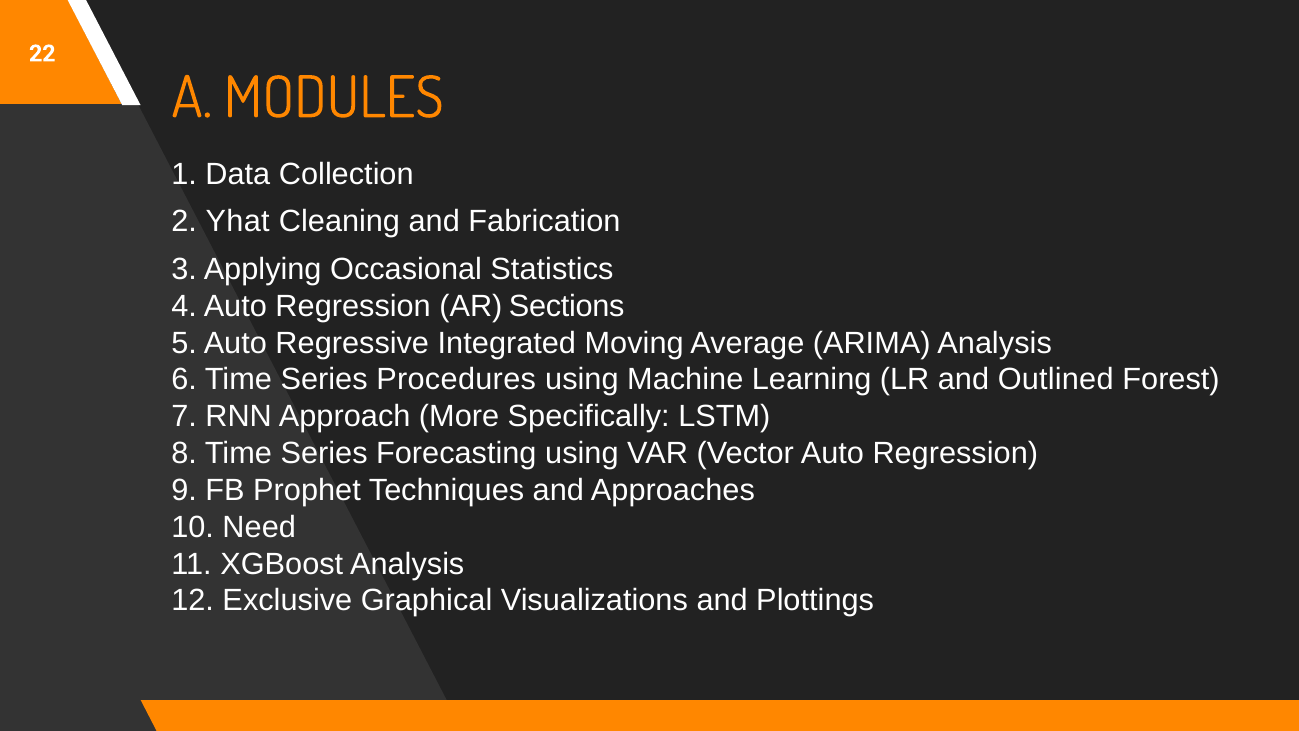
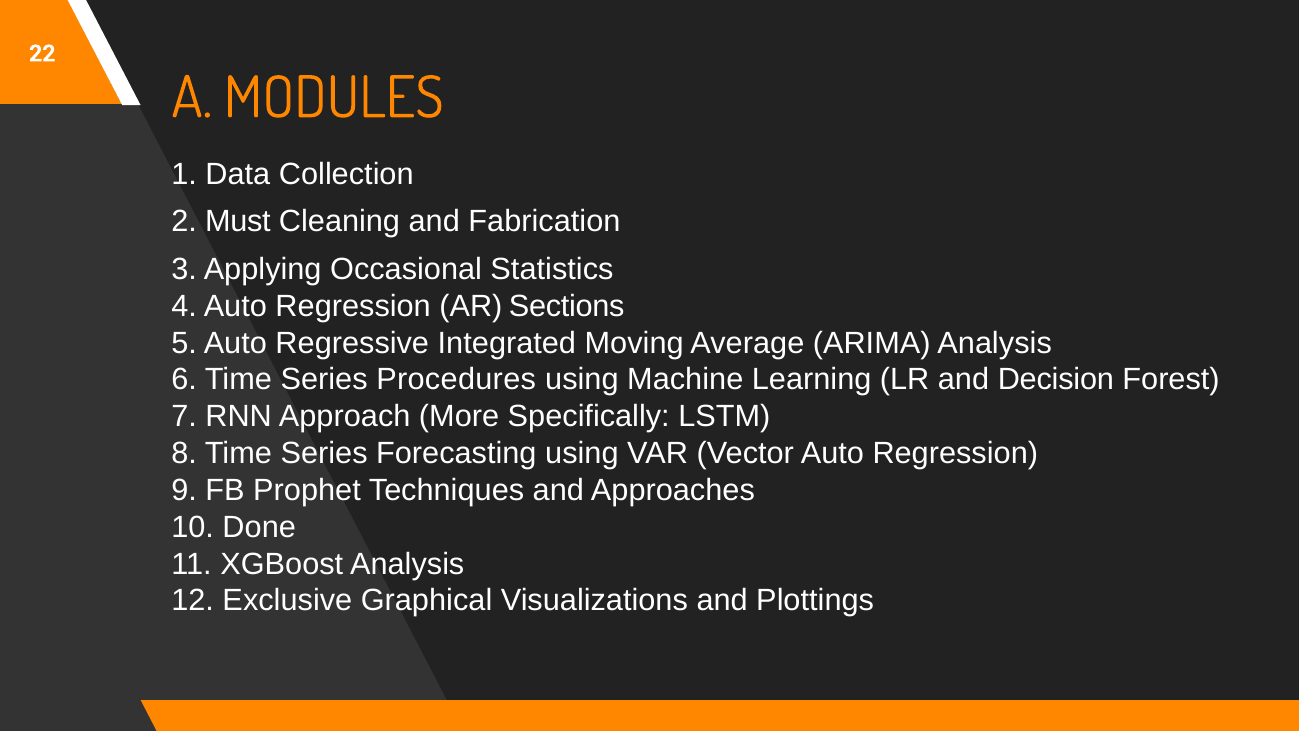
Yhat: Yhat -> Must (238, 221)
Outlined: Outlined -> Decision (1056, 380)
Need: Need -> Done (259, 527)
